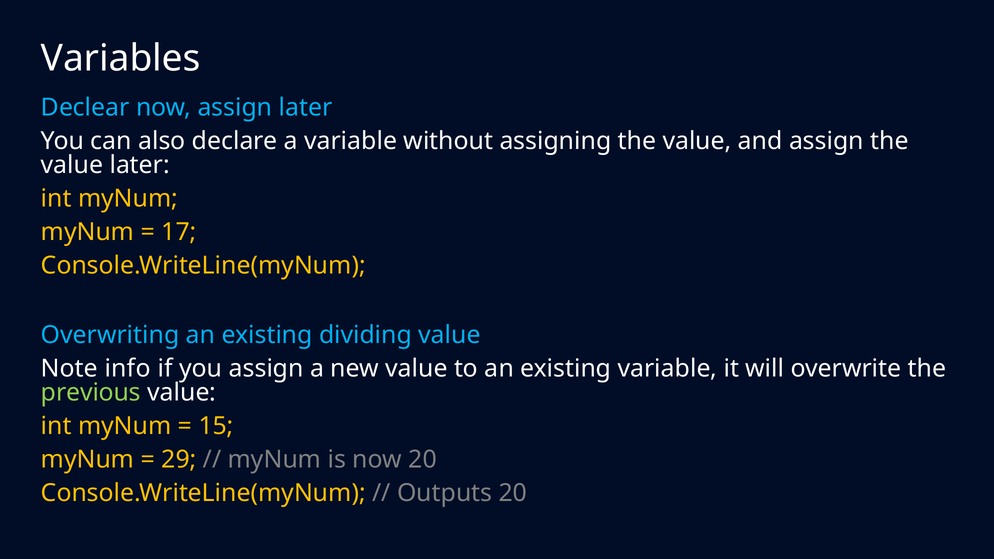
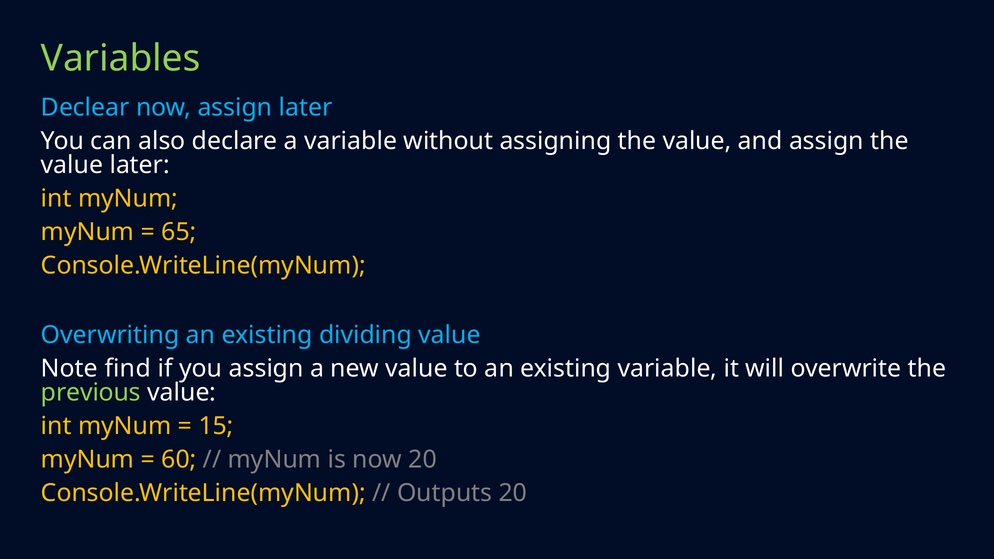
Variables colour: white -> light green (121, 59)
17: 17 -> 65 (179, 232)
info: info -> find (128, 368)
29: 29 -> 60 (179, 459)
